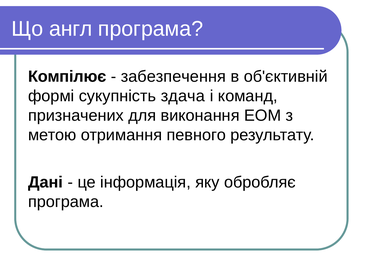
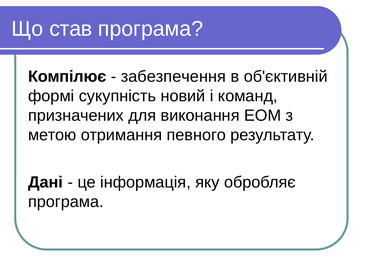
англ: англ -> став (71, 29)
здача: здача -> новий (183, 96)
